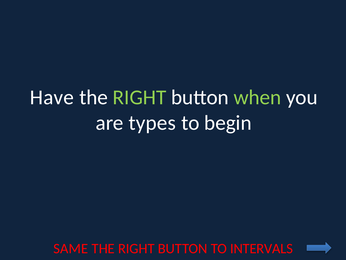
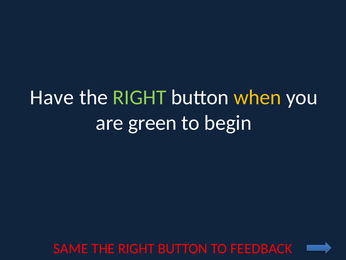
when colour: light green -> yellow (257, 97)
types: types -> green (152, 123)
INTERVALS: INTERVALS -> FEEDBACK (261, 248)
